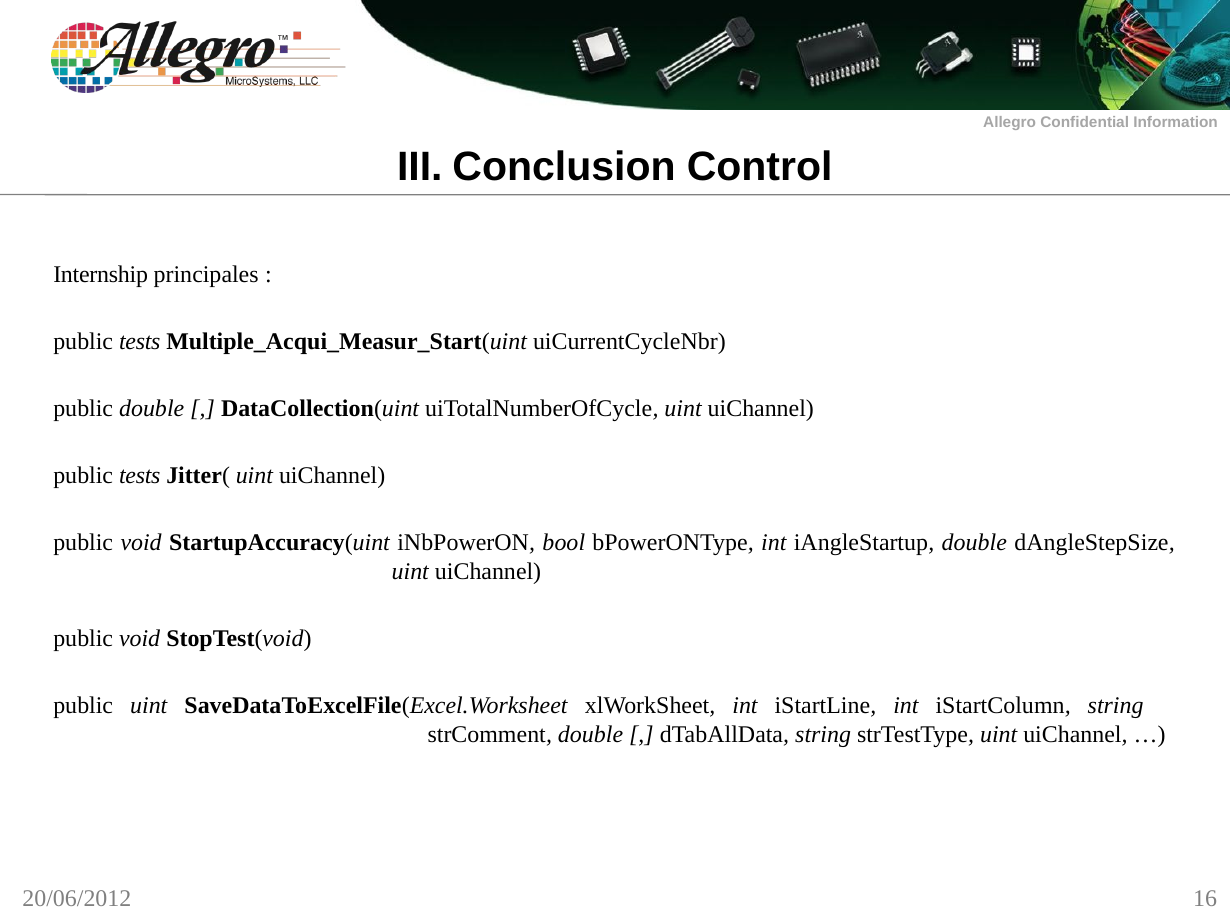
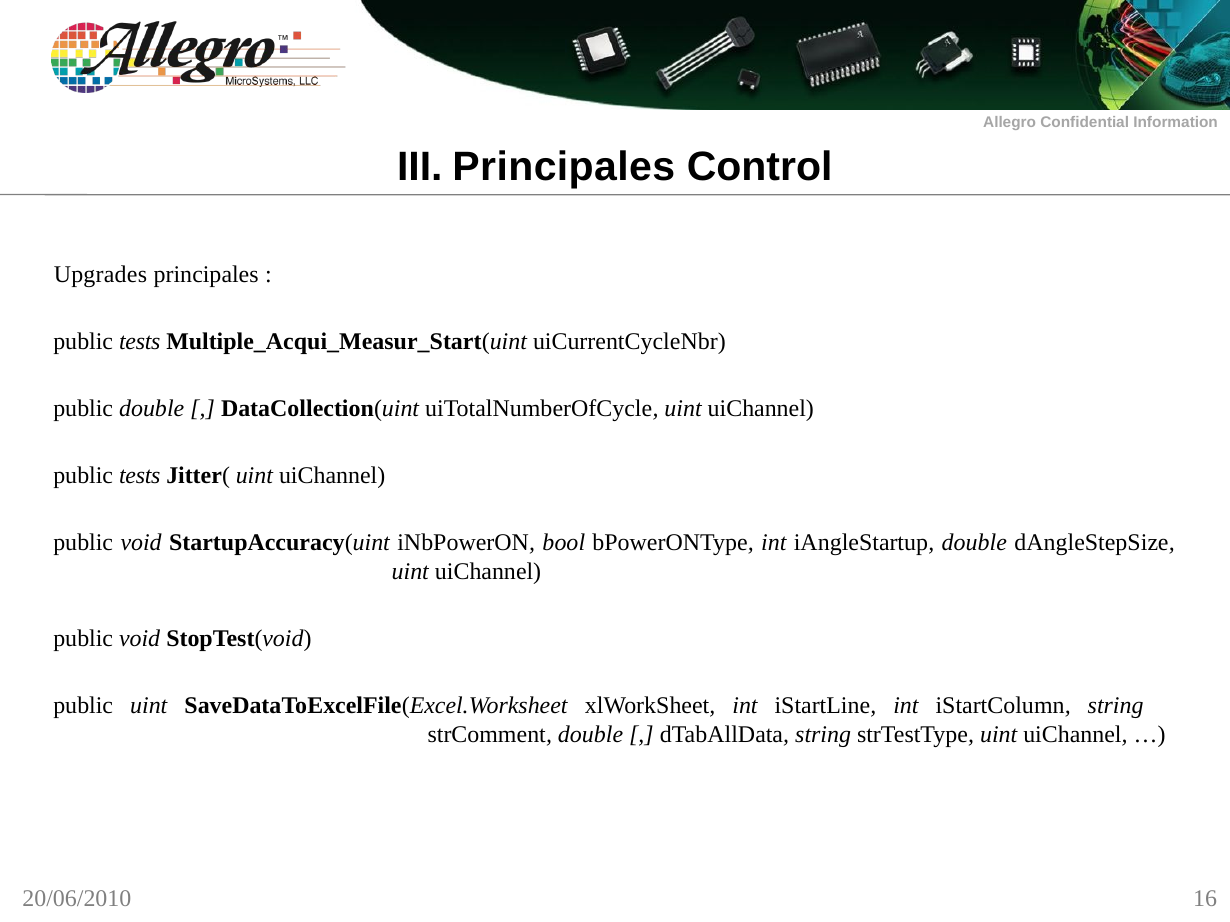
III Conclusion: Conclusion -> Principales (564, 167)
Internship: Internship -> Upgrades (100, 275)
20/06/2012: 20/06/2012 -> 20/06/2010 (77, 899)
